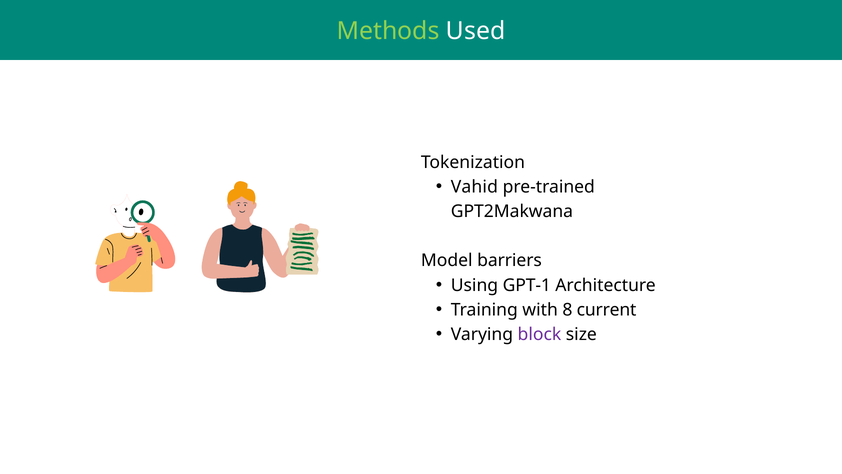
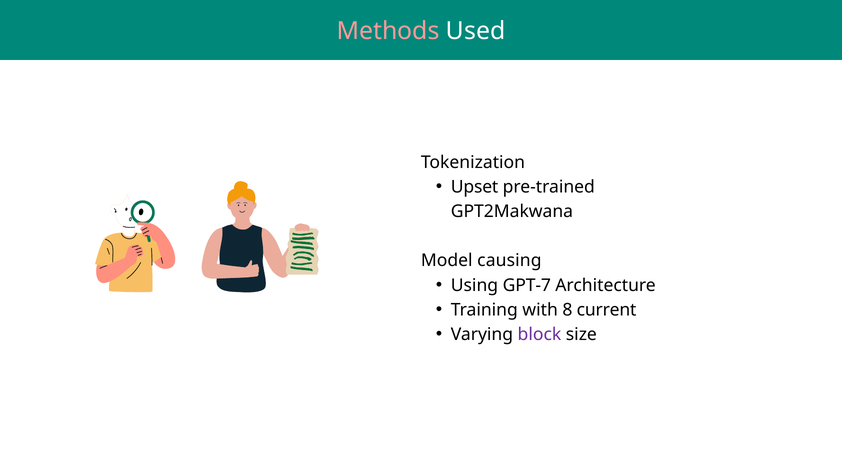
Methods colour: light green -> pink (388, 31)
Vahid: Vahid -> Upset (475, 187)
barriers: barriers -> causing (509, 260)
GPT-1: GPT-1 -> GPT-7 (527, 285)
